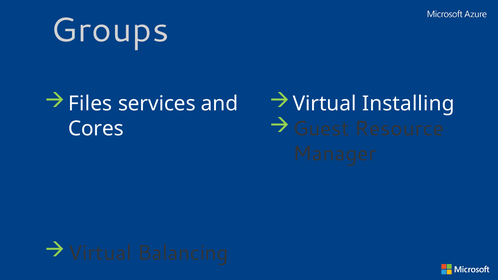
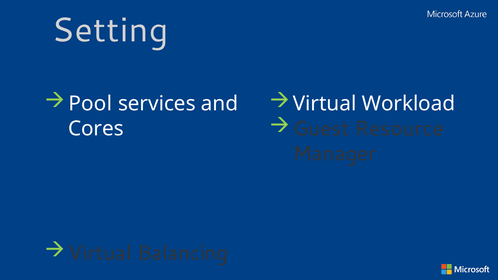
Groups: Groups -> Setting (110, 30)
Files: Files -> Pool (90, 104)
Installing: Installing -> Workload (408, 104)
